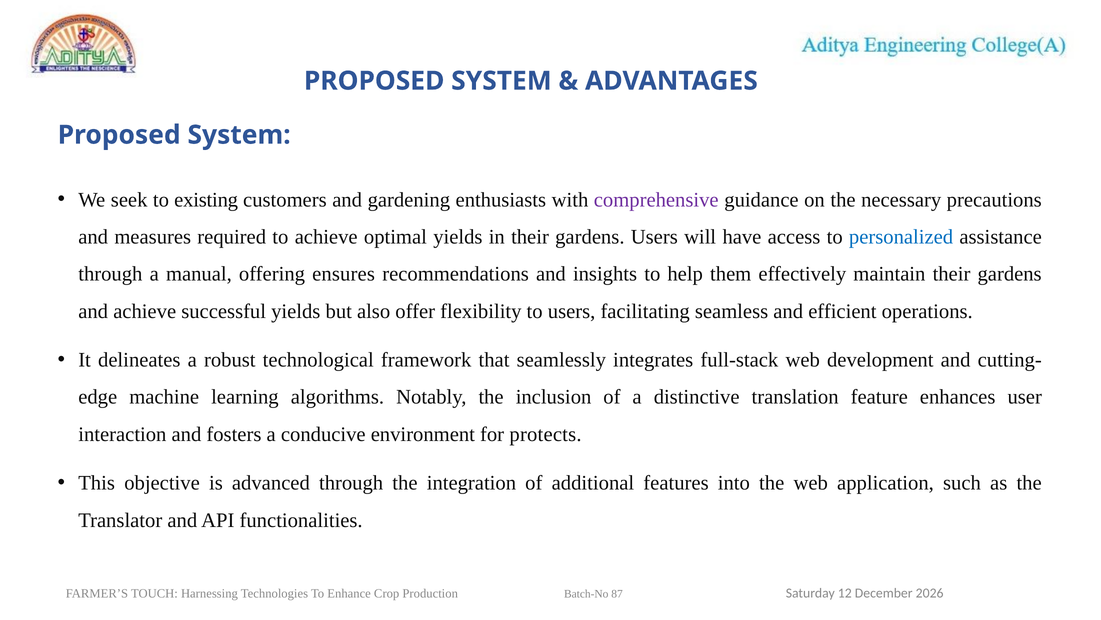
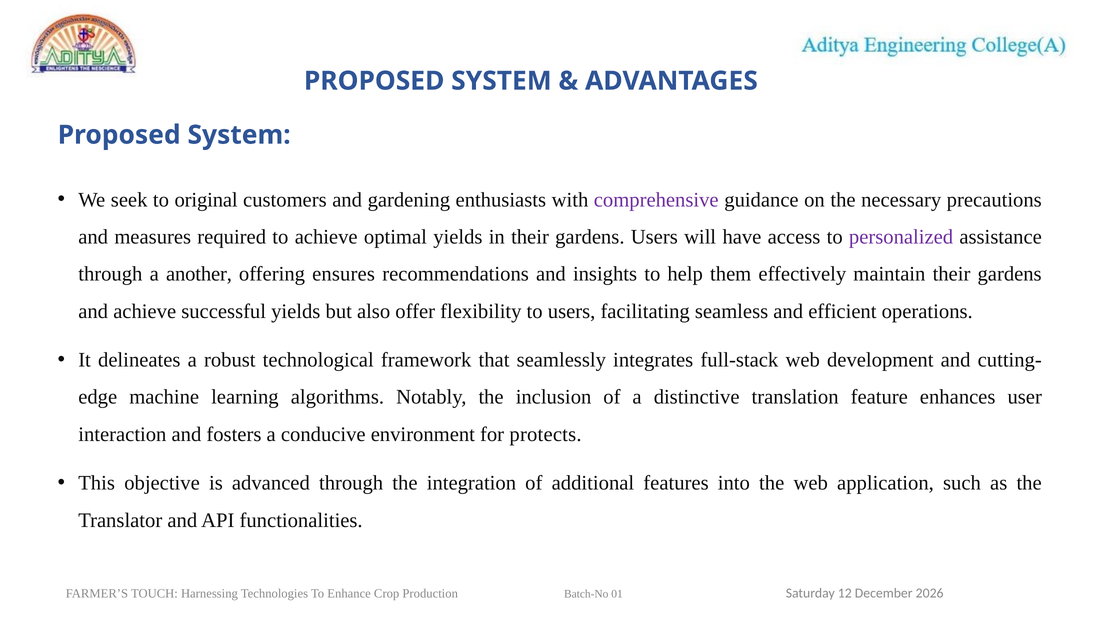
existing: existing -> original (206, 199)
personalized colour: blue -> purple (901, 237)
manual: manual -> another (199, 274)
87: 87 -> 01 (617, 593)
